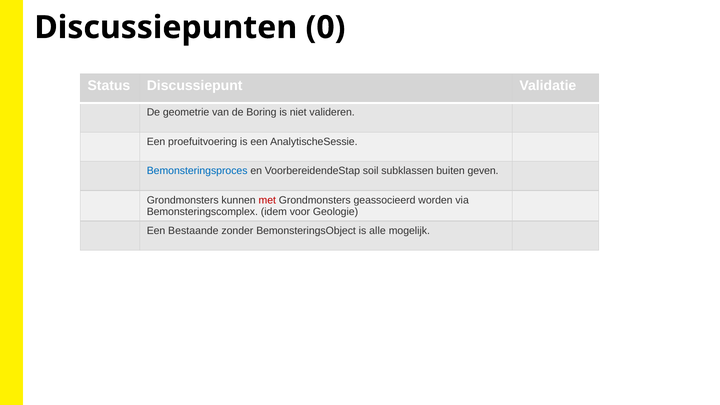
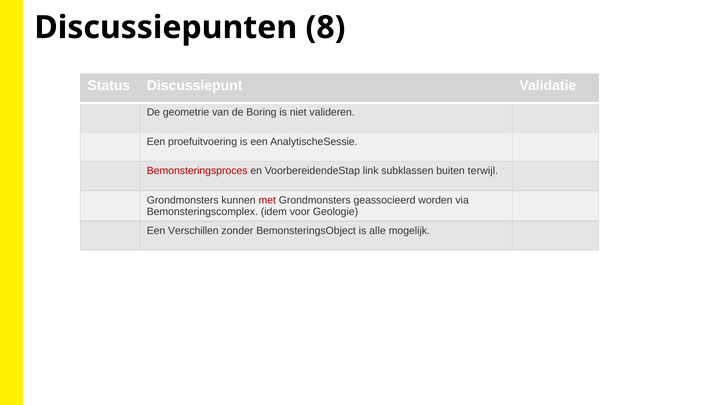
0: 0 -> 8 (325, 28)
Bemonsteringsproces colour: blue -> red (197, 171)
soil: soil -> link (371, 171)
geven: geven -> terwijl (483, 171)
Bestaande: Bestaande -> Verschillen (193, 231)
